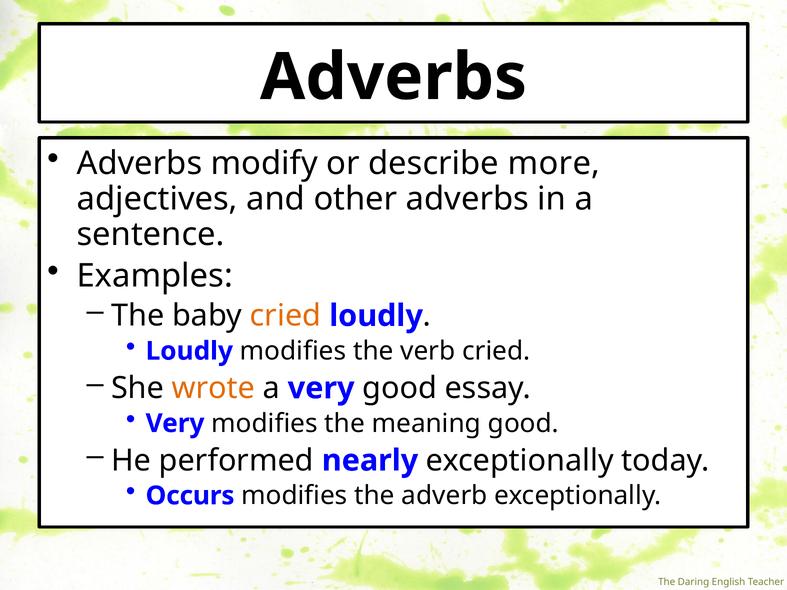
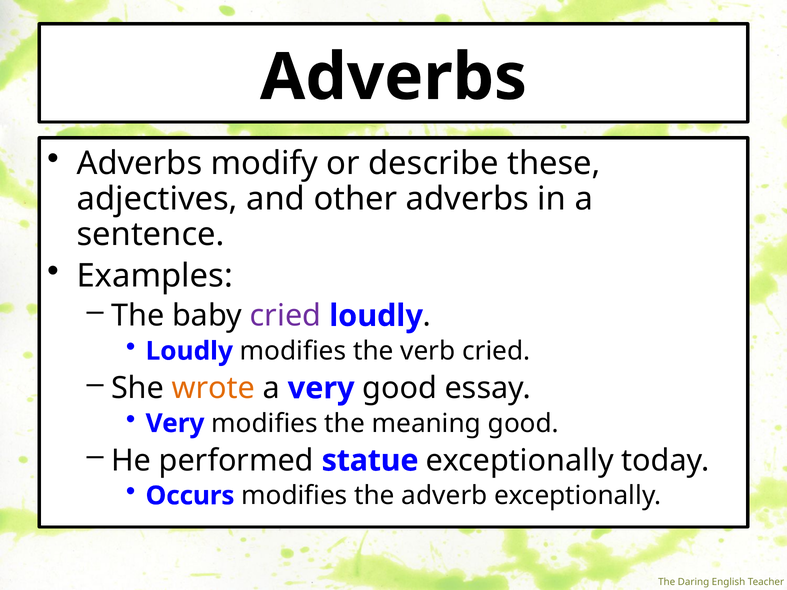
more: more -> these (554, 164)
cried colour: orange -> purple (285, 316)
nearly: nearly -> statue (370, 461)
